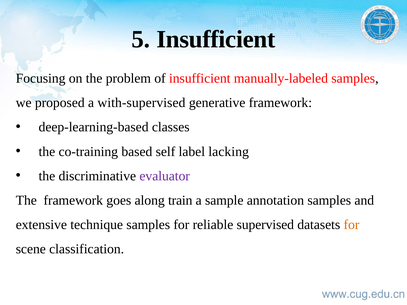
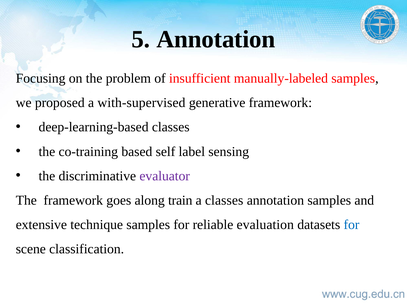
5 Insufficient: Insufficient -> Annotation (216, 39)
lacking: lacking -> sensing (229, 152)
a sample: sample -> classes (224, 200)
supervised: supervised -> evaluation (265, 225)
for colour: orange -> blue (352, 225)
